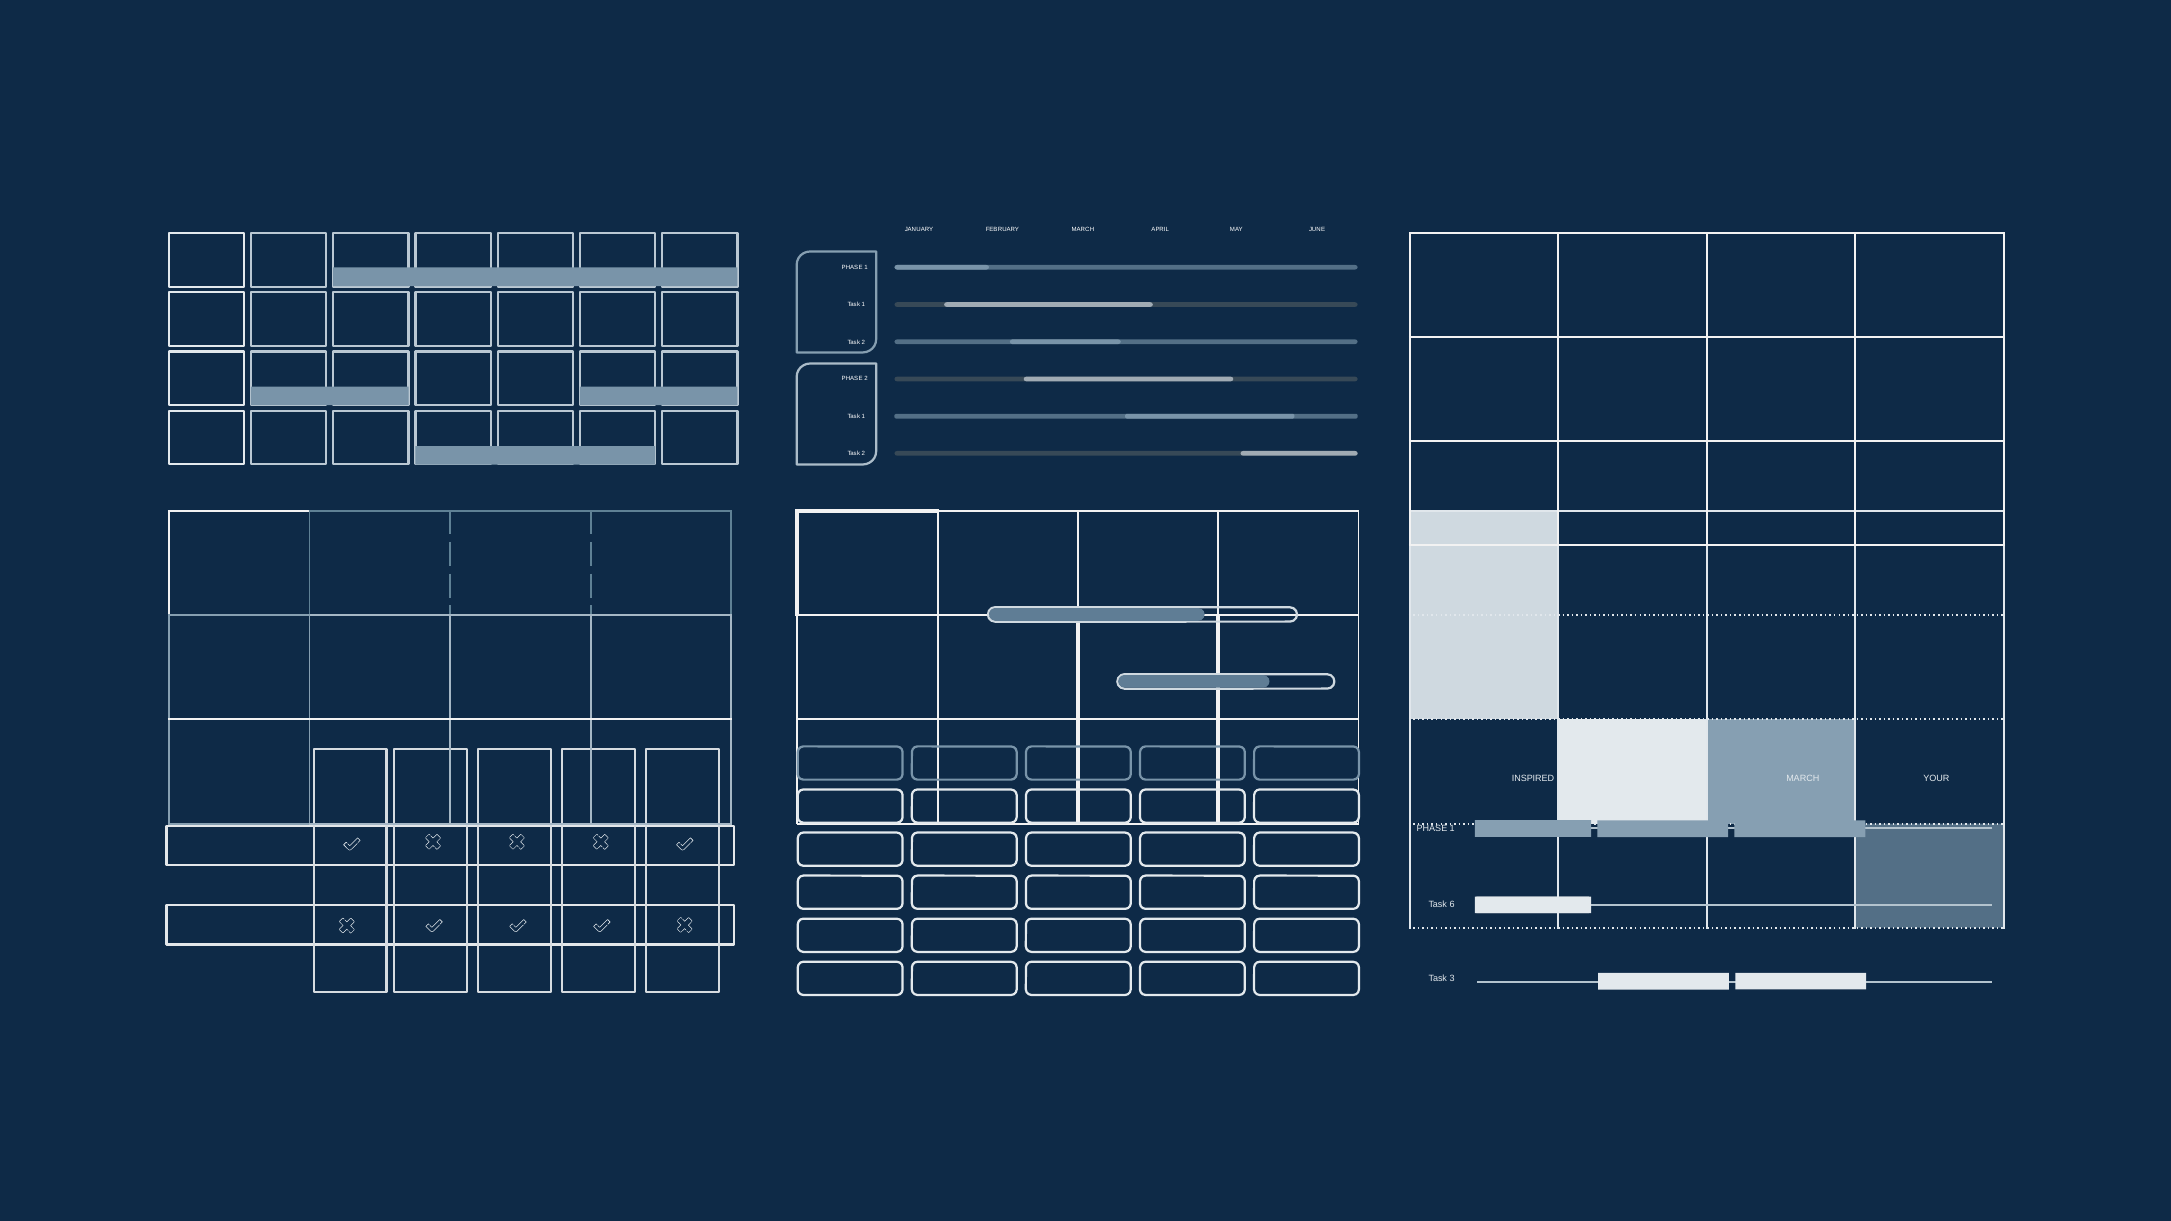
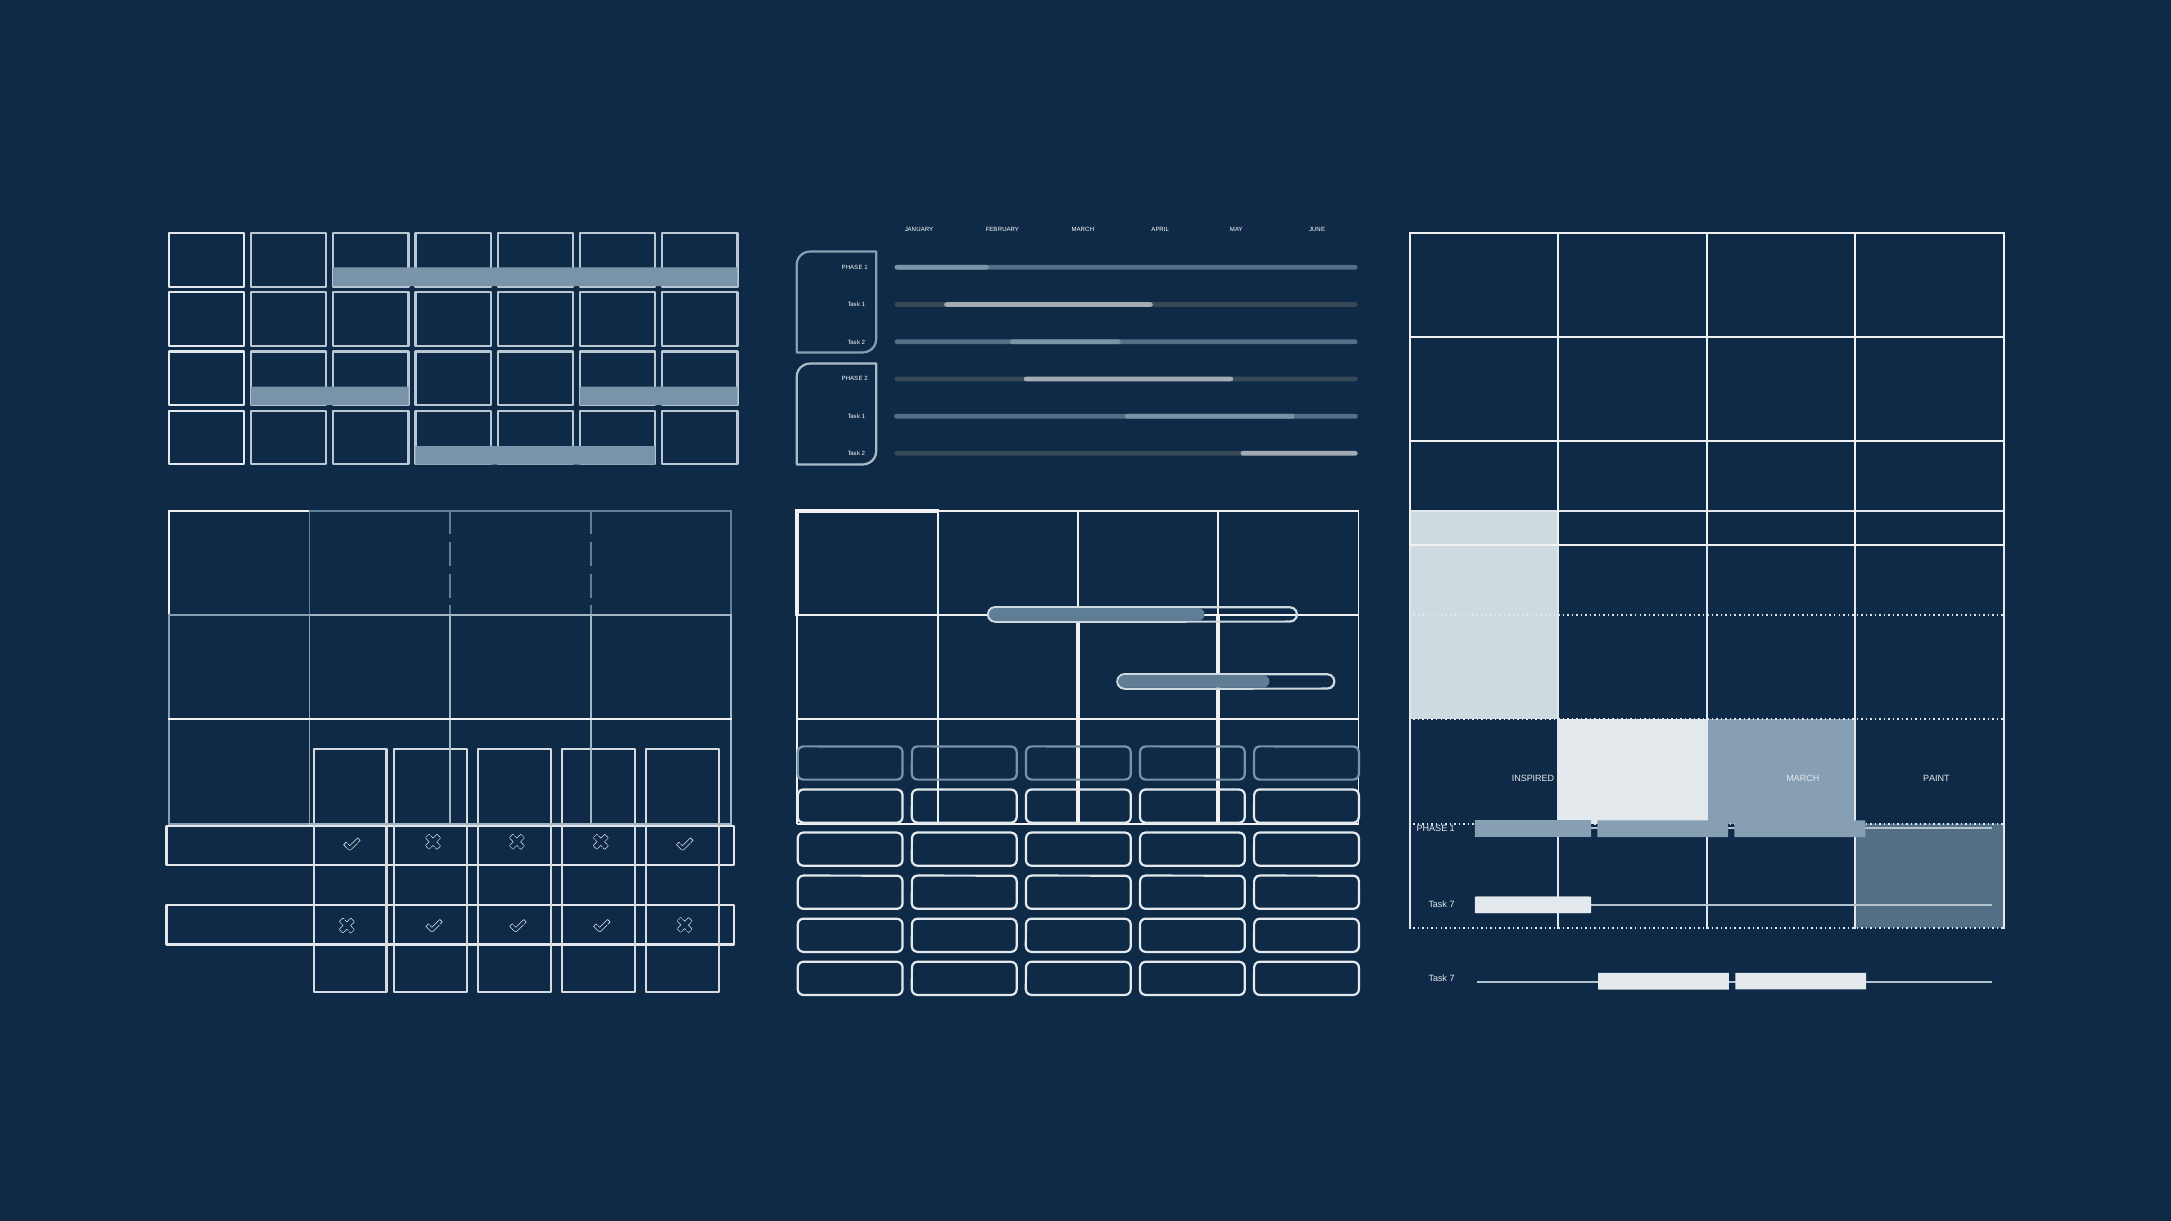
YOUR: YOUR -> PAINT (1936, 779)
6: 6 -> 7 (1452, 904)
3: 3 -> 7 (1452, 979)
